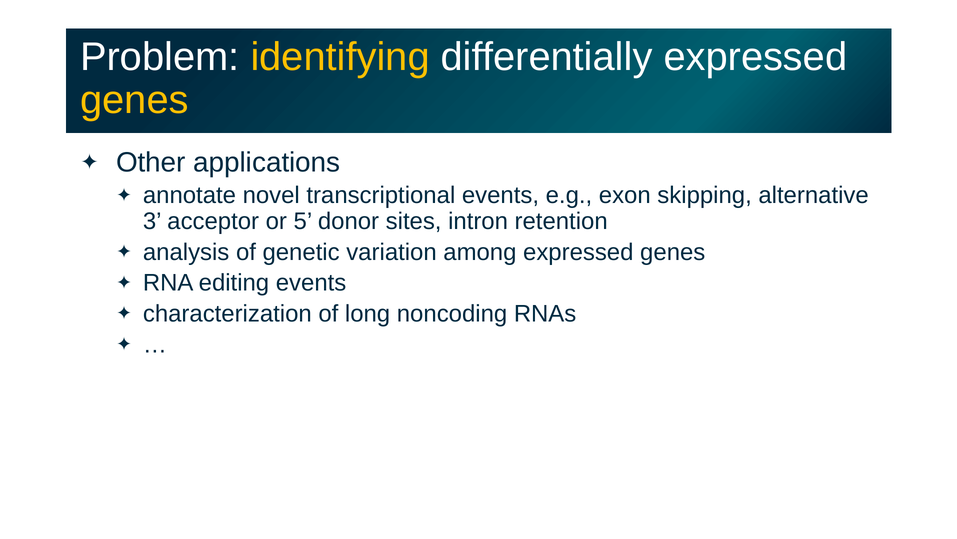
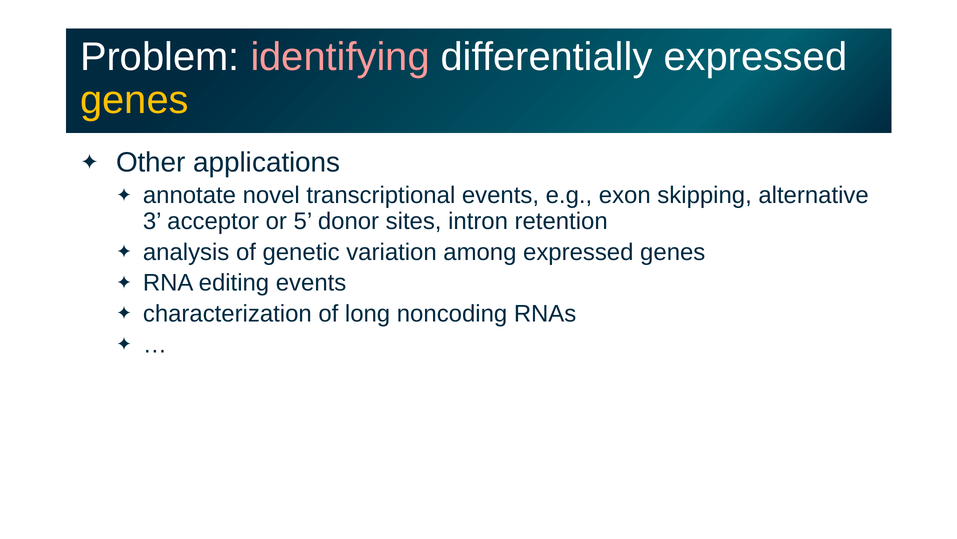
identifying colour: yellow -> pink (340, 57)
